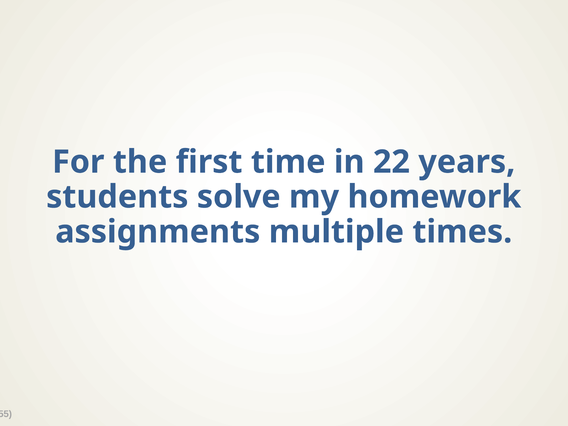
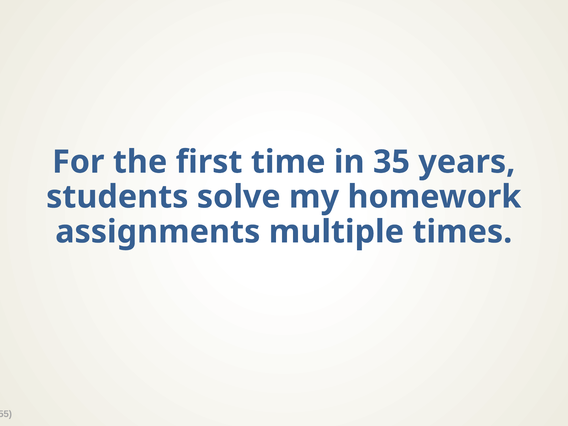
22: 22 -> 35 (391, 162)
